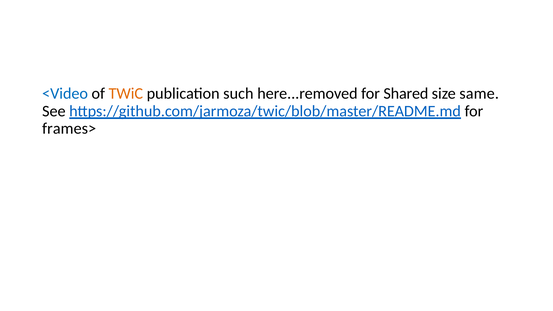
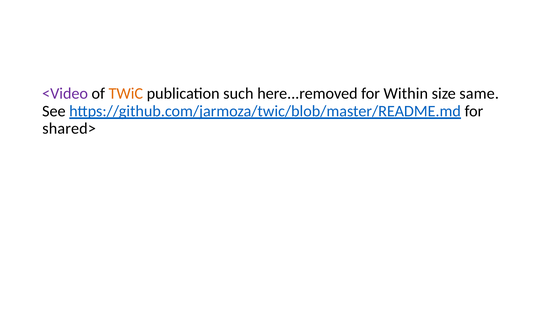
<Video colour: blue -> purple (65, 93)
Shared: Shared -> Within (406, 93)
frames>: frames> -> shared> (69, 129)
